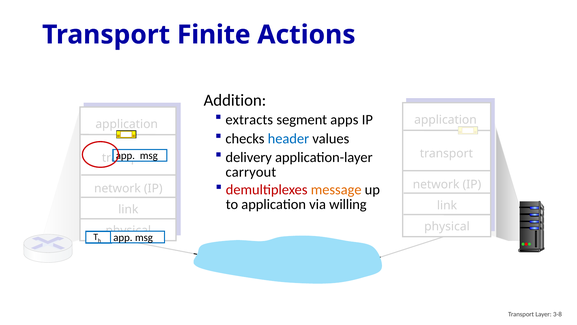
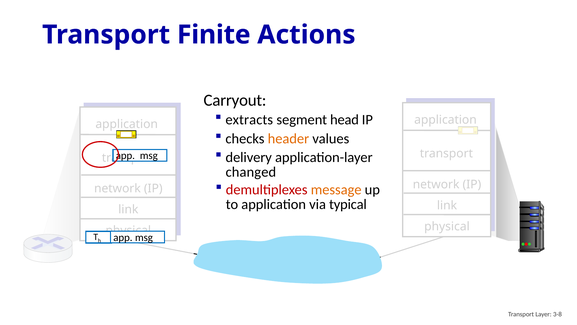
Addition: Addition -> Carryout (235, 100)
apps: apps -> head (344, 120)
header colour: blue -> orange (288, 139)
carryout: carryout -> changed (251, 172)
willing: willing -> typical (348, 204)
